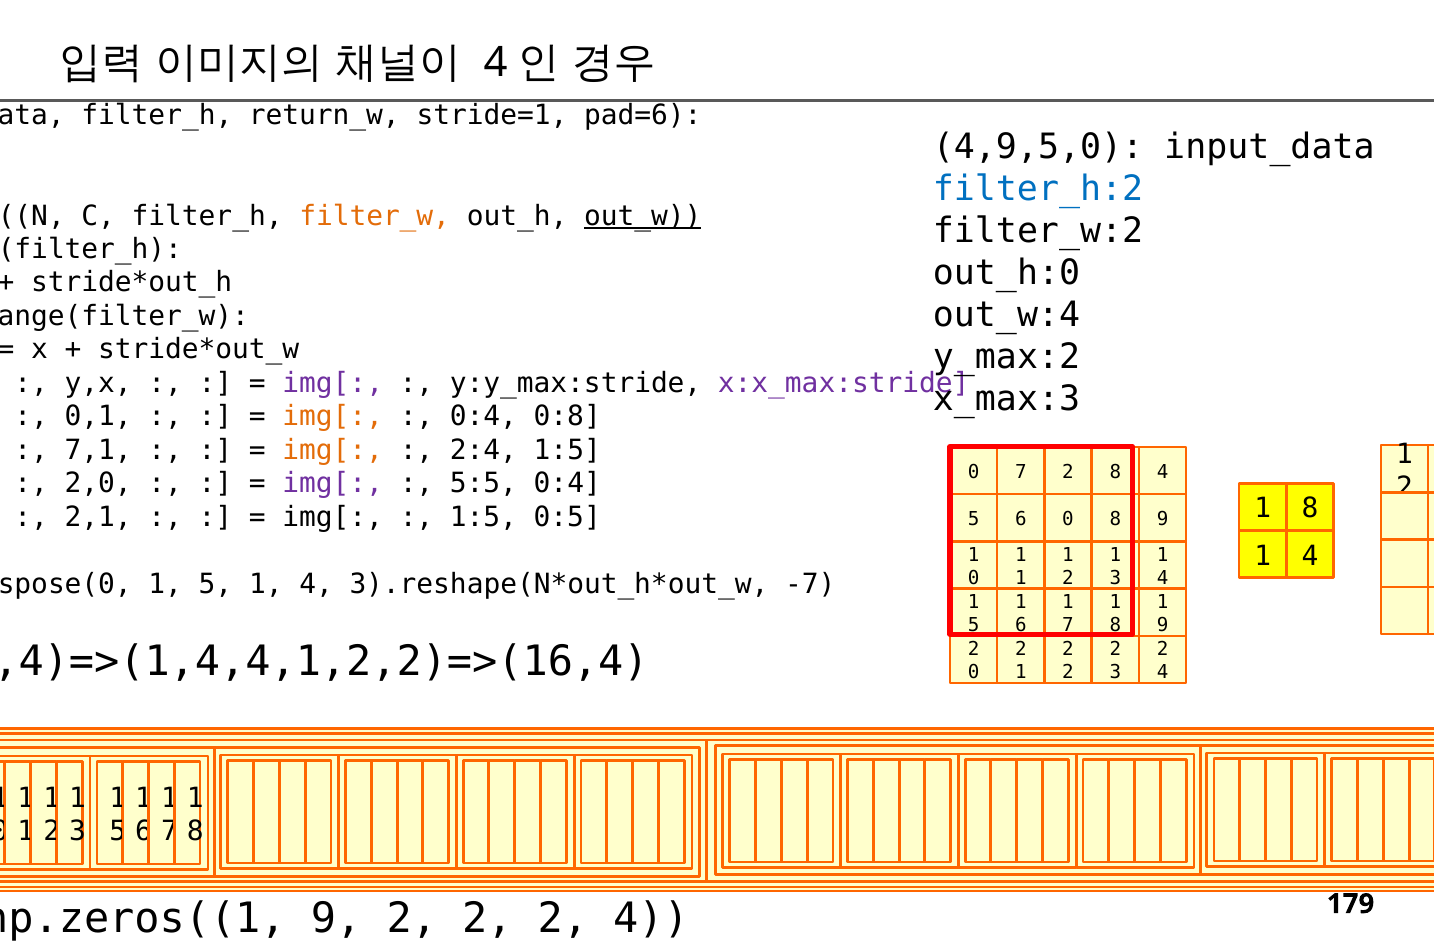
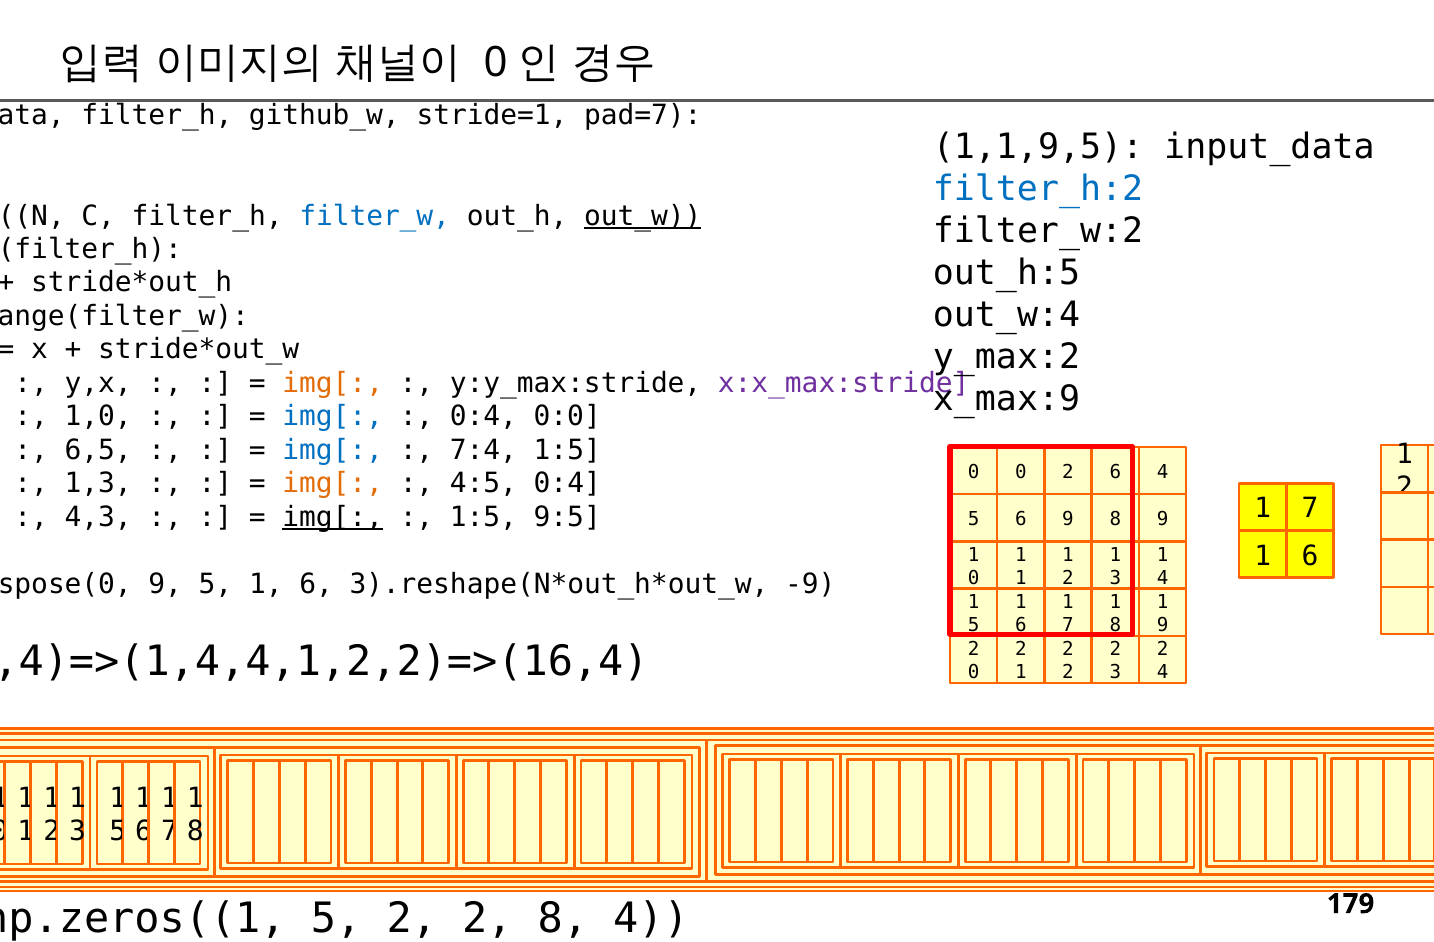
4: 4 -> 0 (496, 63)
return_w: return_w -> github_w (324, 115)
pad=6: pad=6 -> pad=7 (643, 115)
4,9,5,0: 4,9,5,0 -> 1,1,9,5 (1038, 147)
filter_w colour: orange -> blue (375, 216)
out_h:0: out_h:0 -> out_h:5 (1006, 273)
img[ colour: purple -> orange (333, 383)
x_max:3: x_max:3 -> x_max:9 (1006, 399)
0,1: 0,1 -> 1,0 (98, 417)
img[ colour: orange -> blue (333, 417)
0:8: 0:8 -> 0:0 (567, 417)
7,1: 7,1 -> 6,5 (98, 450)
img[ colour: orange -> blue (333, 450)
2:4: 2:4 -> 7:4 (483, 450)
0 7: 7 -> 0 (1021, 472)
8: 8 -> 6 (1115, 472)
2,0: 2,0 -> 1,3 (98, 484)
img[ colour: purple -> orange (333, 484)
5:5: 5:5 -> 4:5 (483, 484)
8: 8 -> 7 (1310, 509)
2,1: 2,1 -> 4,3 (98, 517)
img[ underline: none -> present (333, 517)
0:5: 0:5 -> 9:5 (567, 517)
6 0: 0 -> 9 (1068, 519)
4: 4 -> 6 (1310, 556)
1: 1 -> 9 (165, 584)
4: 4 -> 6 (316, 584)
-7: -7 -> -9 (810, 584)
9: 9 -> 5 (336, 919)
2 2 2: 2 -> 8 (563, 919)
